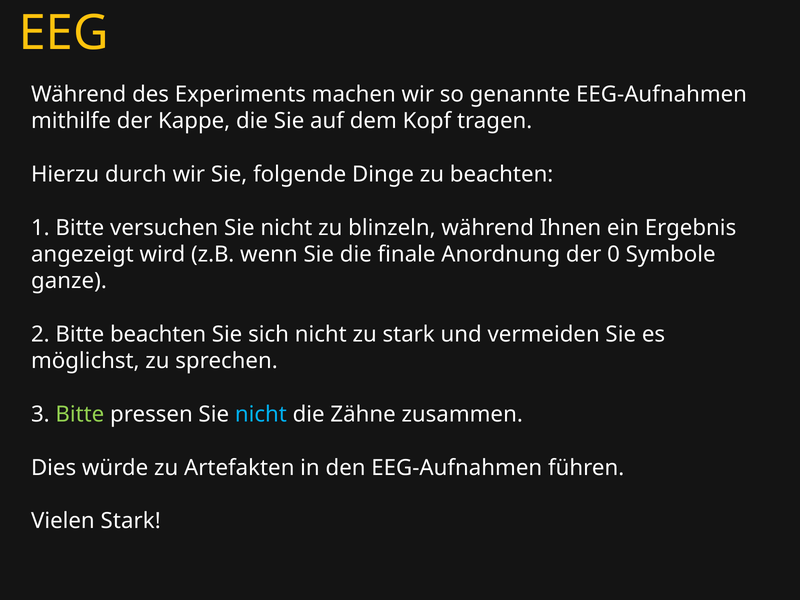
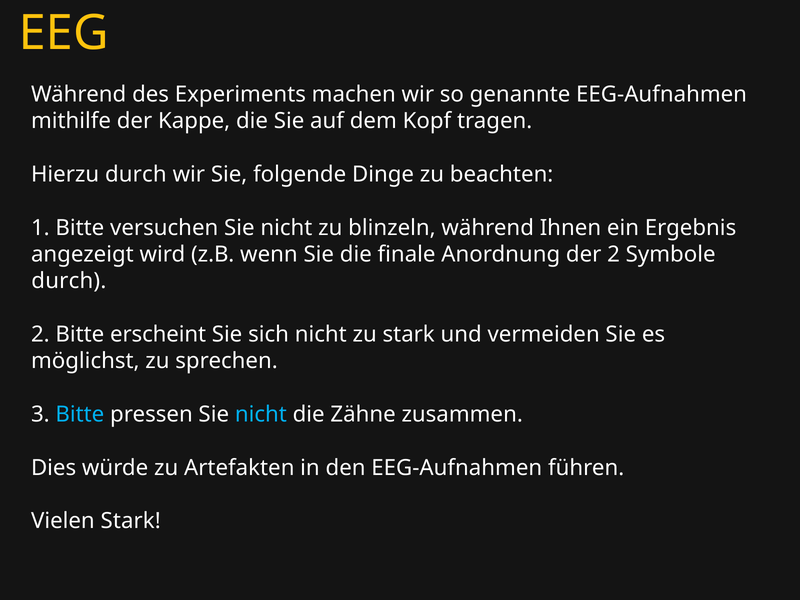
der 0: 0 -> 2 (614, 254)
ganze: ganze -> durch (69, 281)
Bitte beachten: beachten -> erscheint (158, 334)
Bitte colour: light green -> light blue (80, 414)
